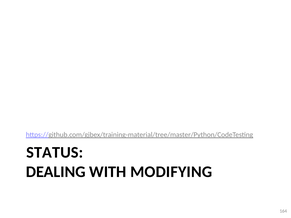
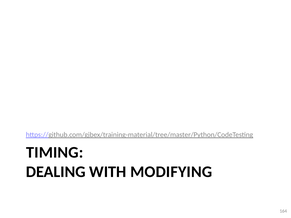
STATUS: STATUS -> TIMING (55, 153)
